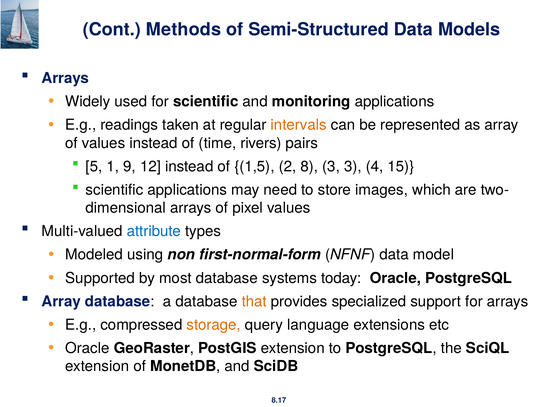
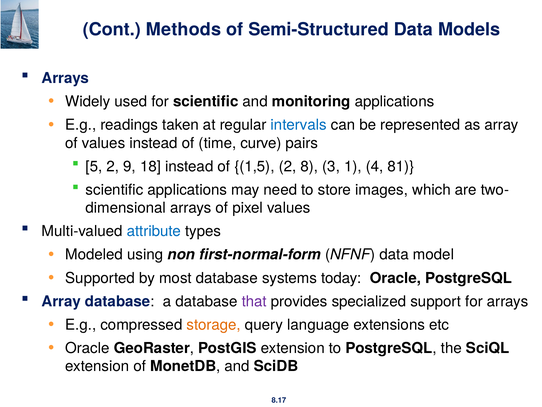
intervals colour: orange -> blue (299, 125)
rivers: rivers -> curve (261, 143)
5 1: 1 -> 2 (113, 166)
12: 12 -> 18 (150, 166)
3 3: 3 -> 1 (353, 166)
15: 15 -> 81 (401, 166)
that colour: orange -> purple (254, 301)
